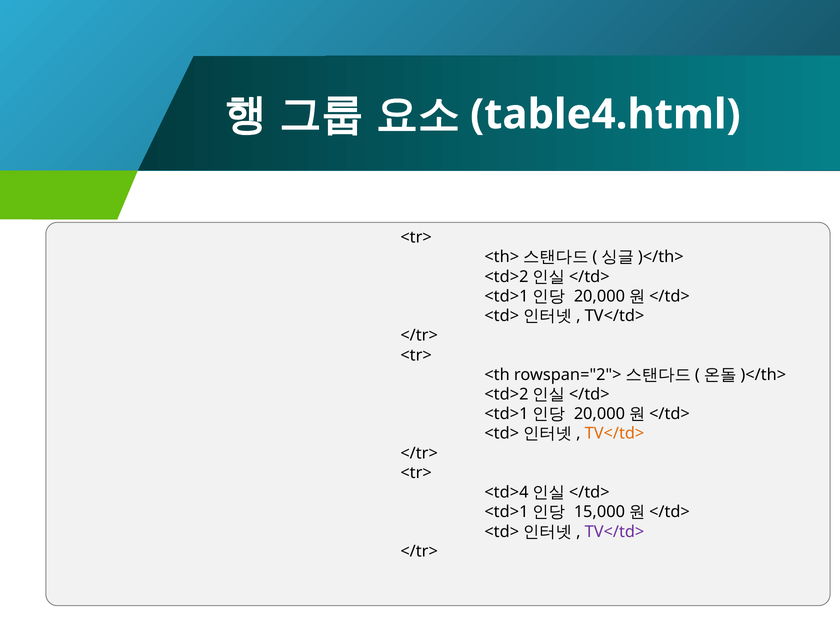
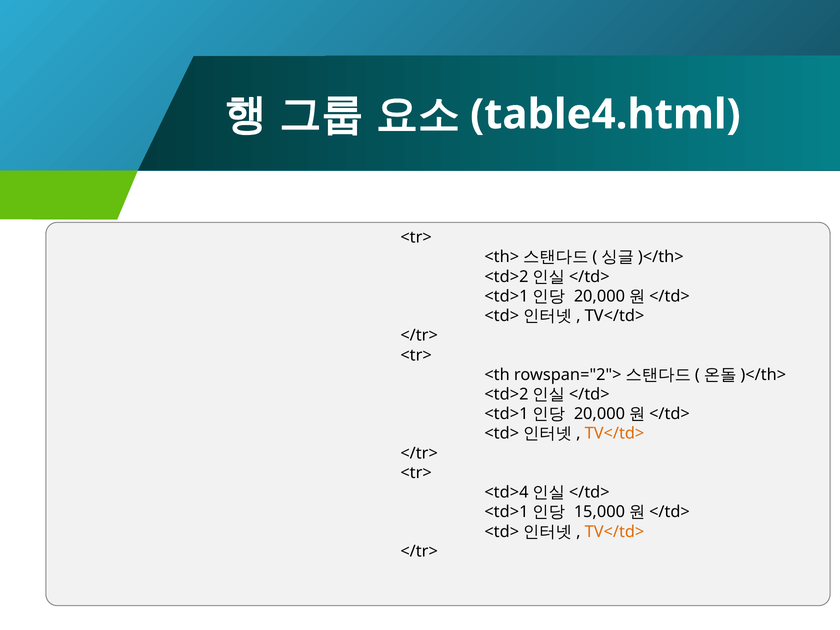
TV</td> colour: purple -> orange (614, 532)
